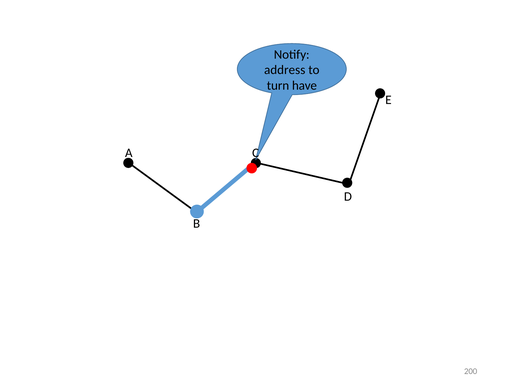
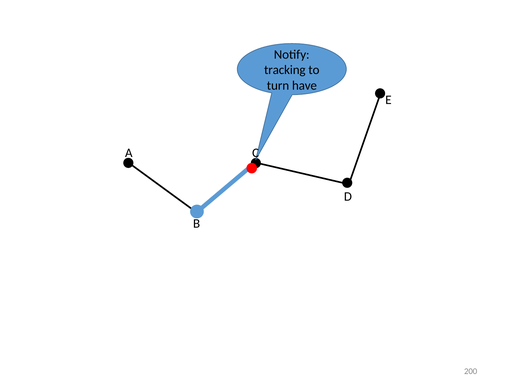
address: address -> tracking (285, 70)
